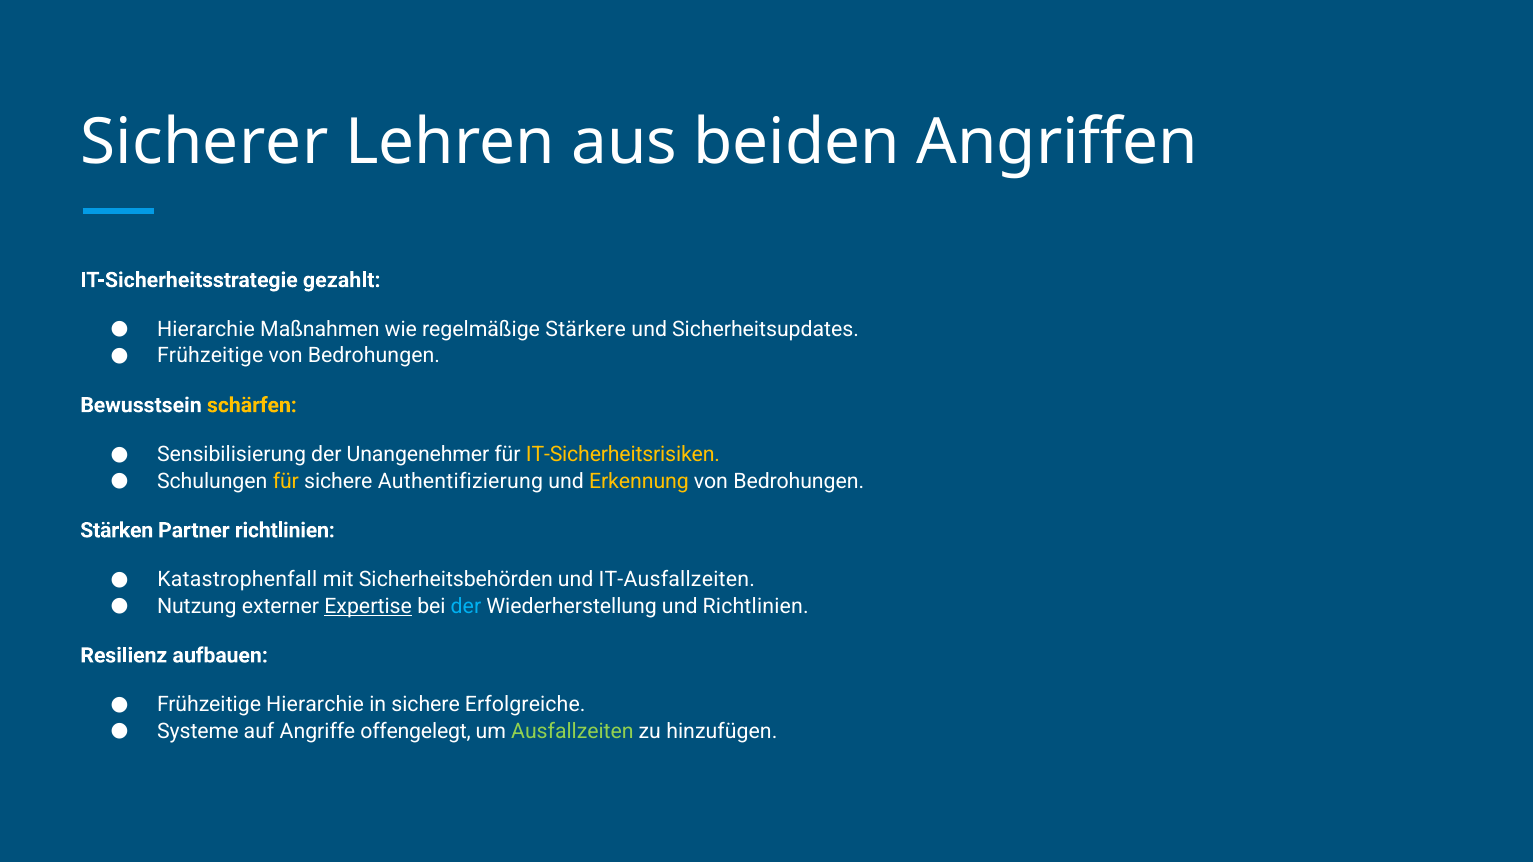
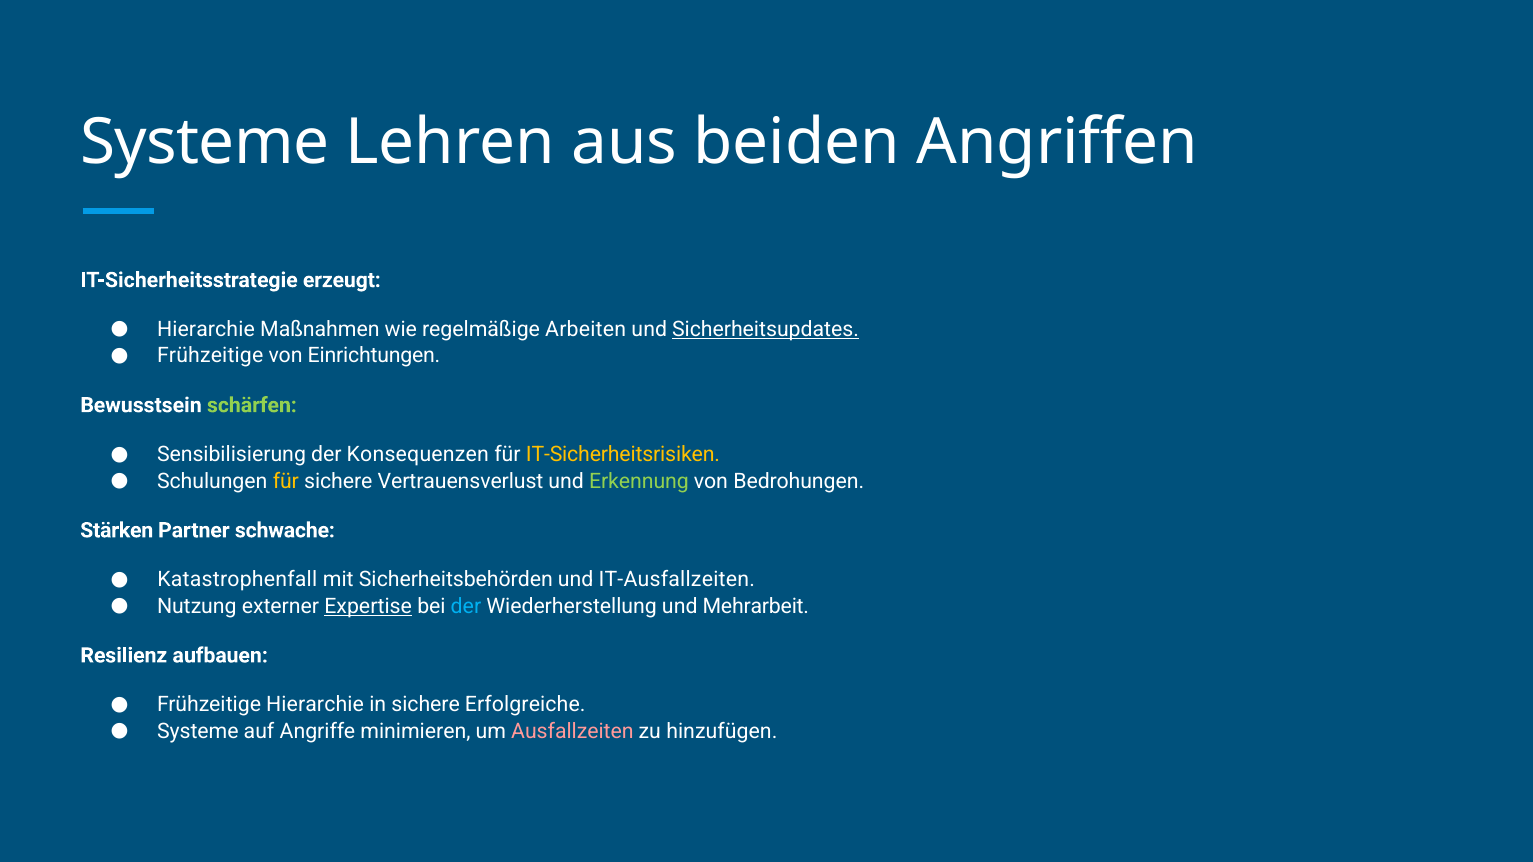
Sicherer: Sicherer -> Systeme (205, 143)
gezahlt: gezahlt -> erzeugt (342, 280)
Stärkere: Stärkere -> Arbeiten (586, 330)
Sicherheitsupdates underline: none -> present (765, 330)
Bedrohungen: Bedrohungen -> Einrichtungen (374, 356)
schärfen colour: yellow -> light green (252, 405)
Unangenehmer: Unangenehmer -> Konsequenzen (418, 455)
Authentifizierung: Authentifizierung -> Vertrauensverlust (461, 481)
Erkennung colour: yellow -> light green (639, 481)
Partner richtlinien: richtlinien -> schwache (285, 531)
und Richtlinien: Richtlinien -> Mehrarbeit (756, 606)
offengelegt: offengelegt -> minimieren (415, 732)
Ausfallzeiten colour: light green -> pink (572, 732)
